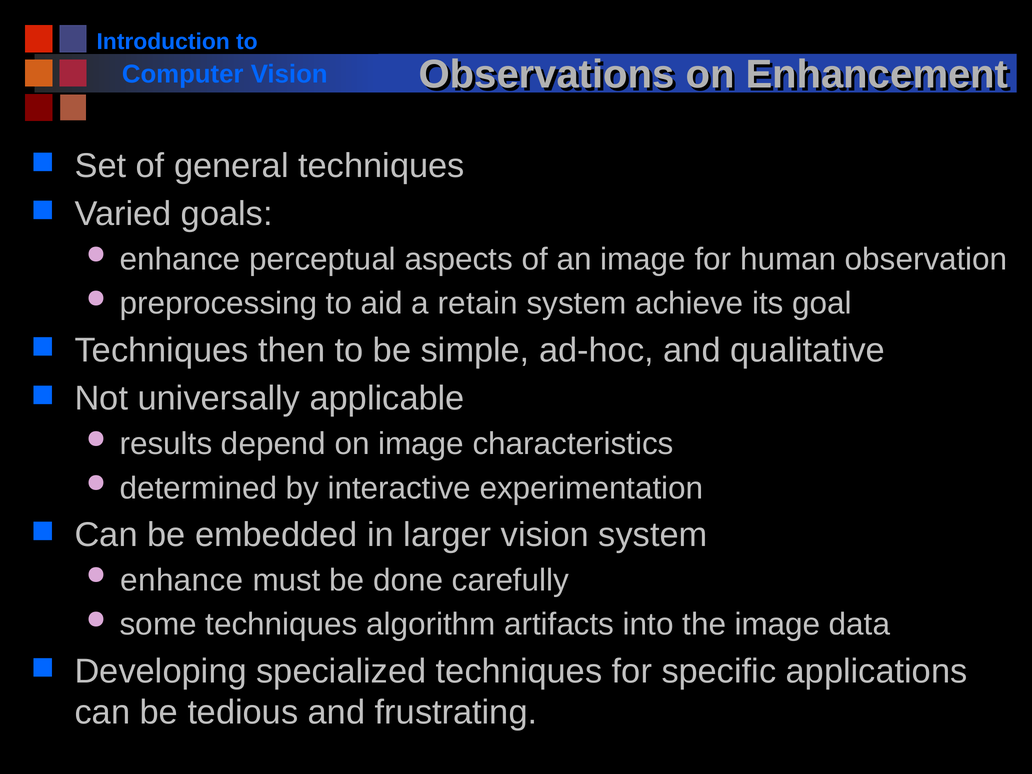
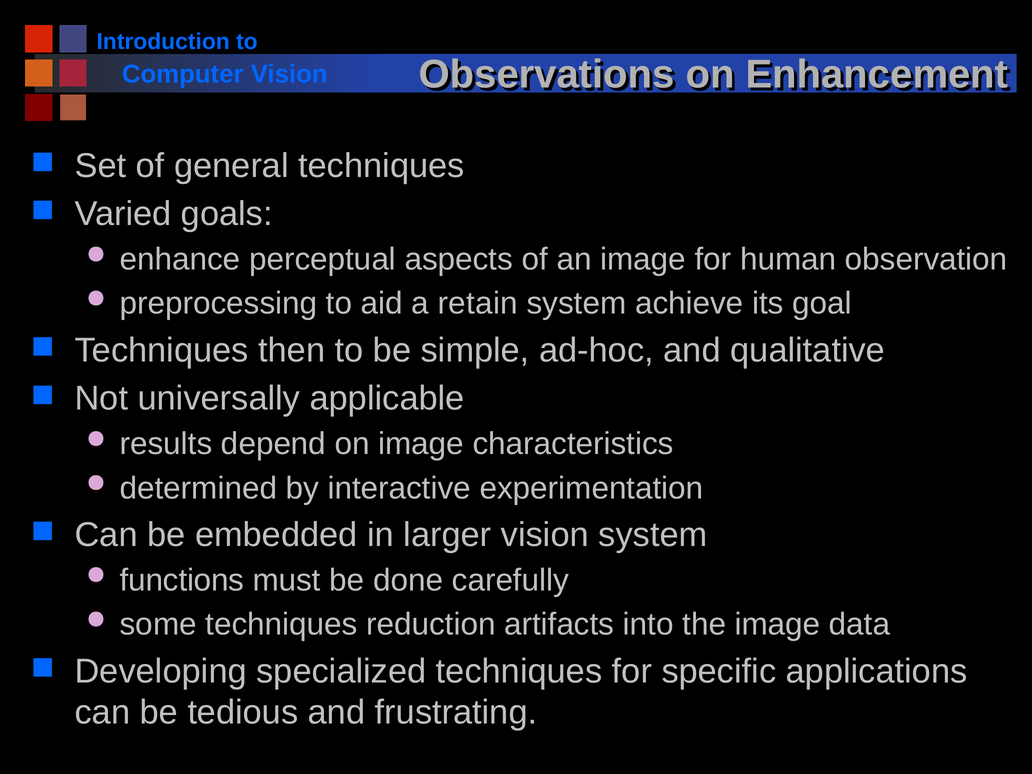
enhance: enhance -> functions (182, 580)
algorithm: algorithm -> reduction (431, 625)
